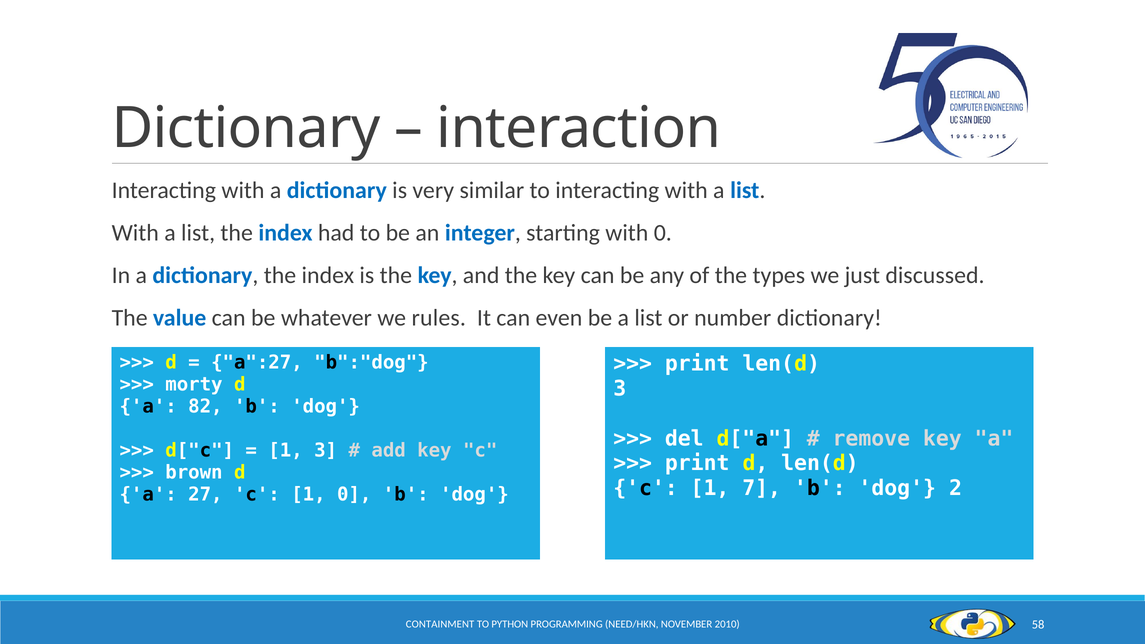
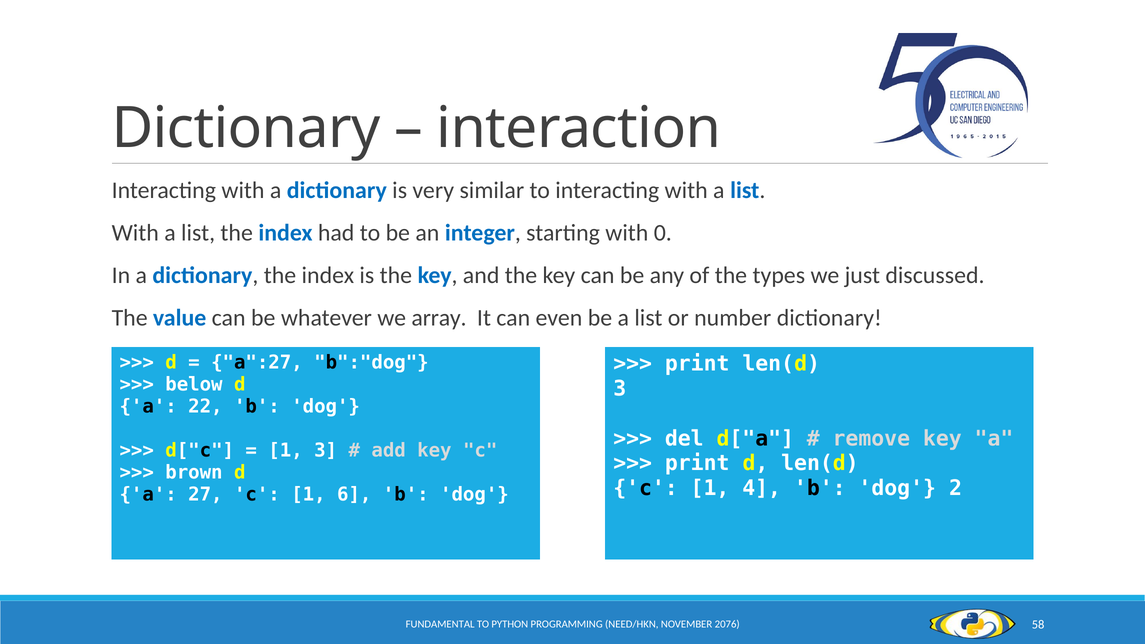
rules: rules -> array (439, 318)
morty: morty -> below (194, 384)
82: 82 -> 22 (205, 406)
7: 7 -> 4 (762, 488)
1 0: 0 -> 6 (354, 495)
CONTAINMENT: CONTAINMENT -> FUNDAMENTAL (440, 624)
2010: 2010 -> 2076 (727, 624)
